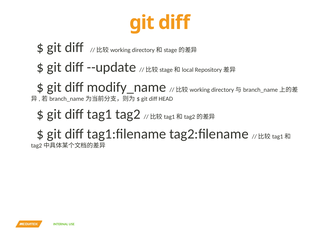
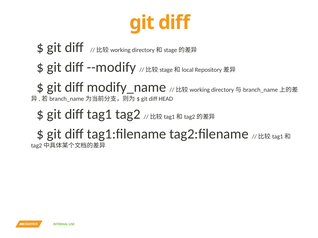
--update: --update -> --modify (112, 67)
